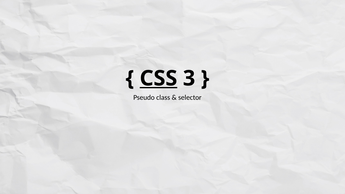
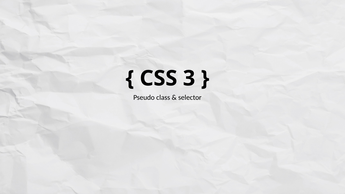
CSS underline: present -> none (158, 78)
